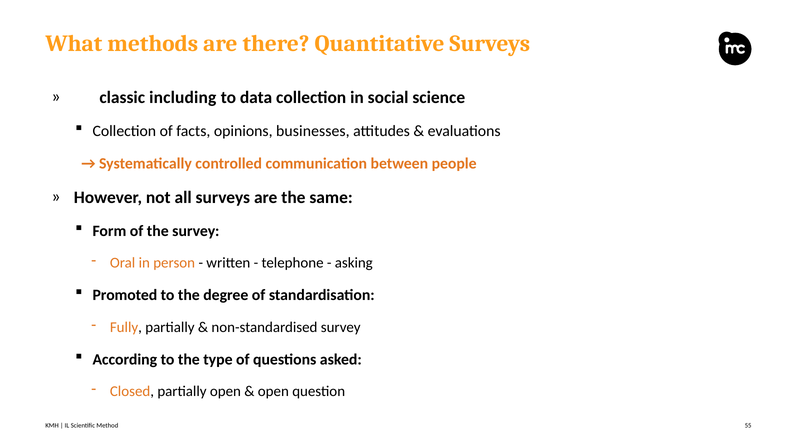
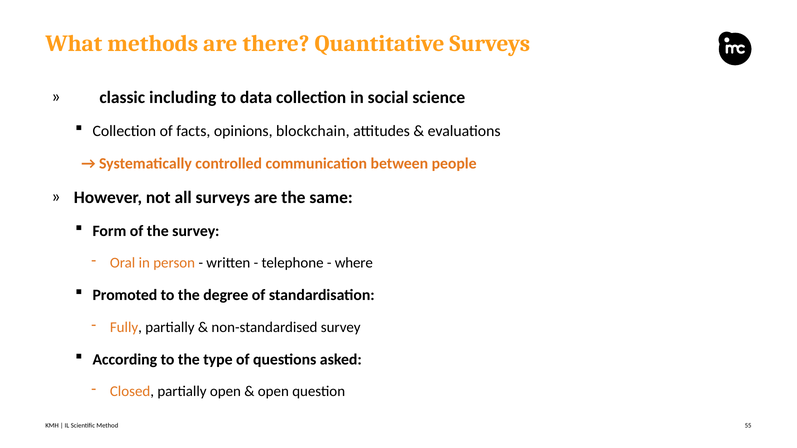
businesses: businesses -> blockchain (313, 131)
asking: asking -> where (354, 263)
